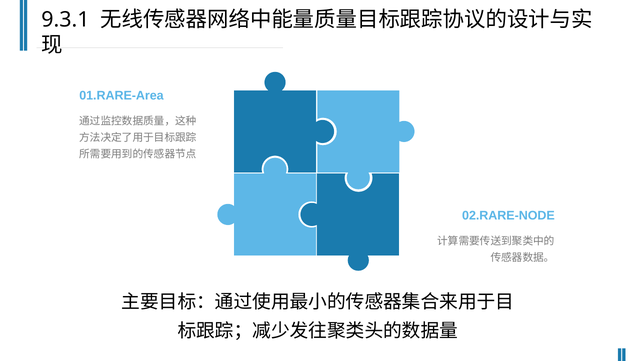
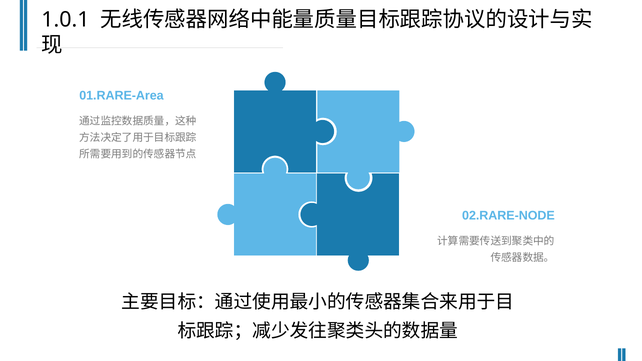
9.3.1: 9.3.1 -> 1.0.1 (65, 20)
